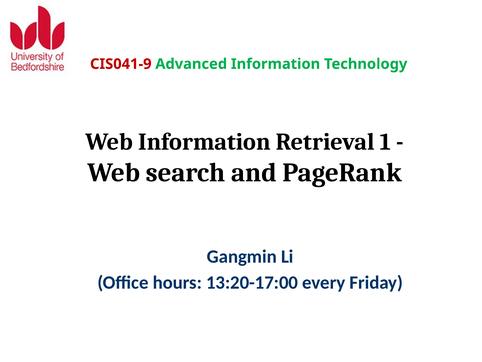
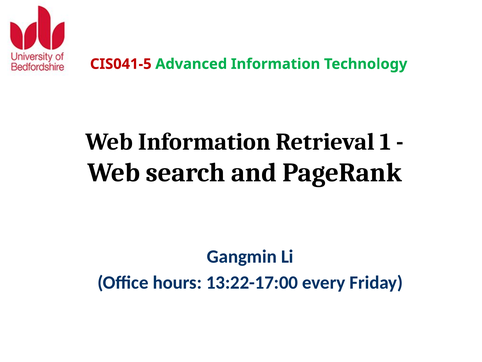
CIS041-9: CIS041-9 -> CIS041-5 (121, 64)
13:20-17:00: 13:20-17:00 -> 13:22-17:00 (252, 282)
